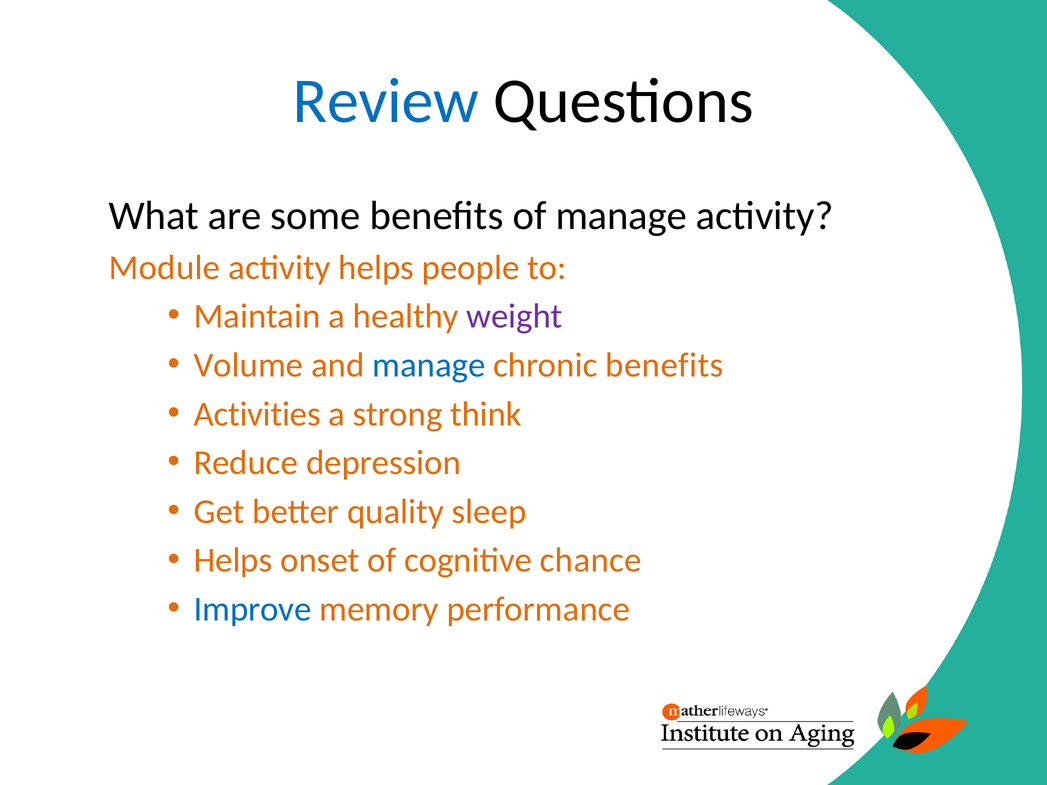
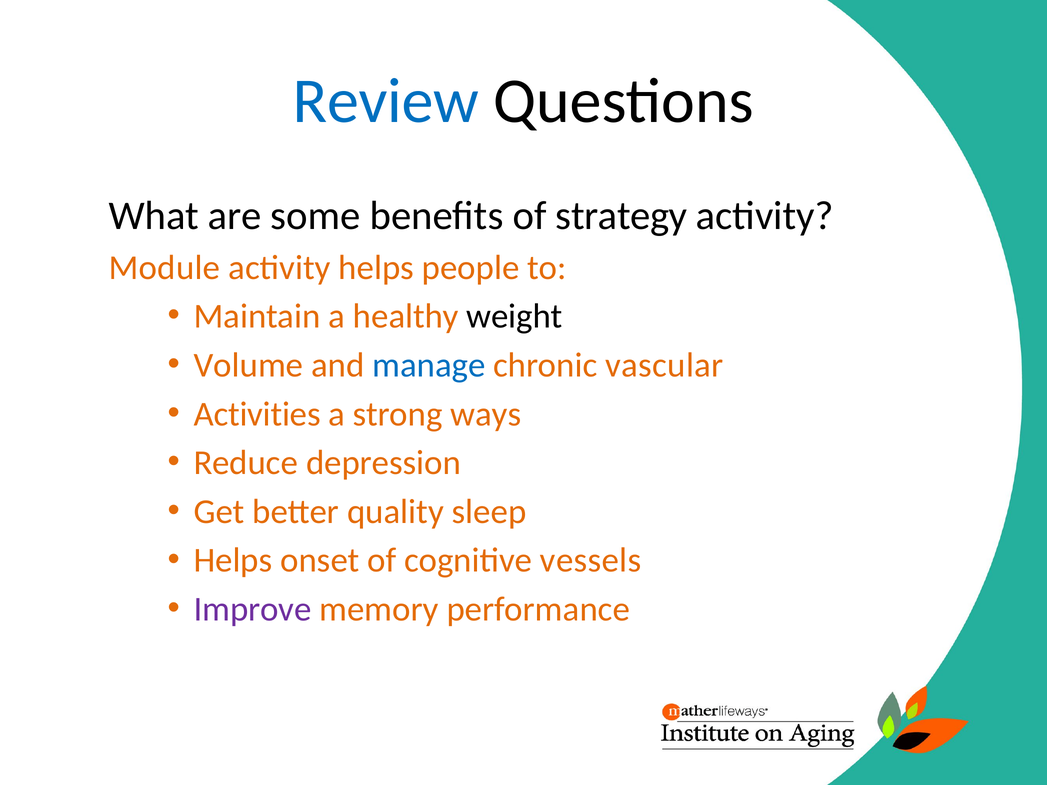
of manage: manage -> strategy (621, 216)
weight colour: purple -> black (514, 316)
chronic benefits: benefits -> vascular (664, 365)
think: think -> ways (486, 414)
chance: chance -> vessels (591, 561)
Improve colour: blue -> purple (253, 610)
